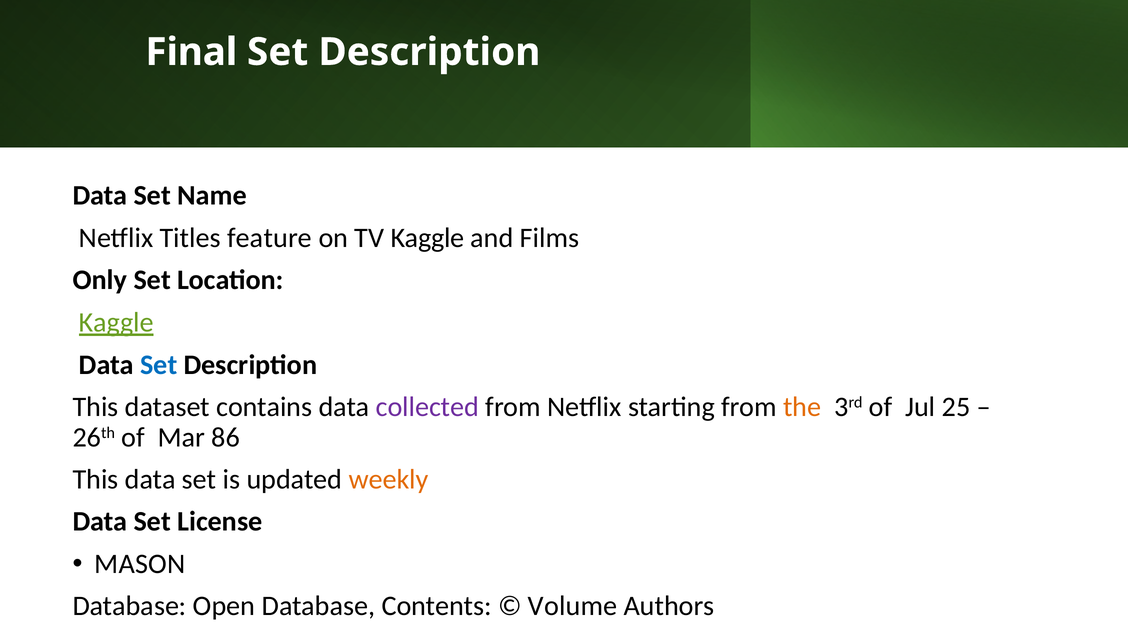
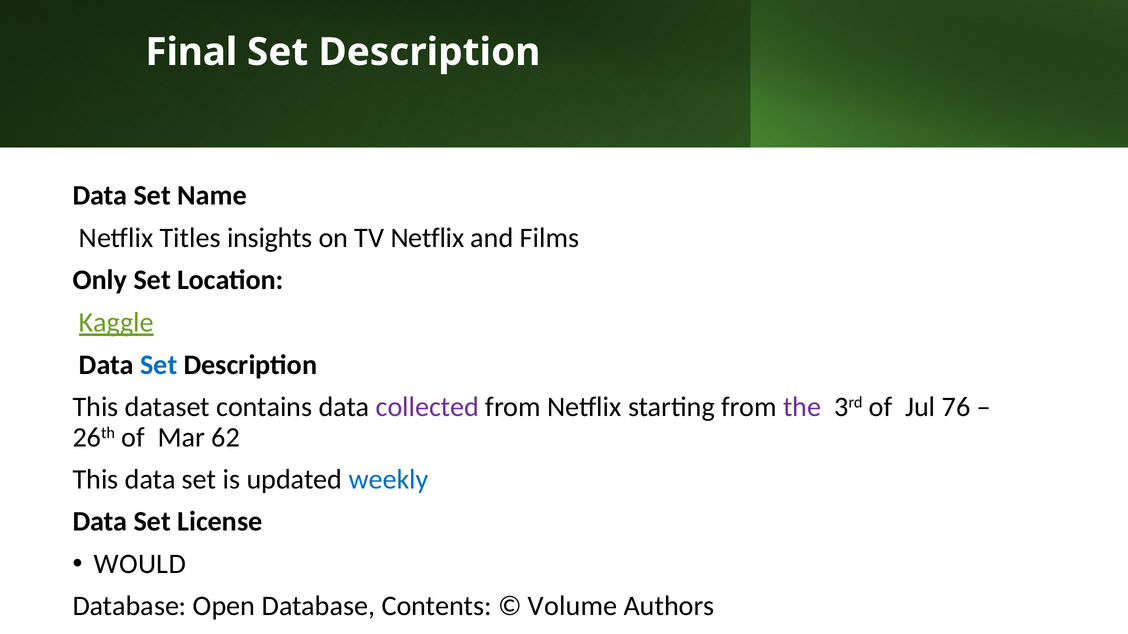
feature: feature -> insights (270, 238)
TV Kaggle: Kaggle -> Netflix (427, 238)
the colour: orange -> purple (802, 407)
25: 25 -> 76 (956, 407)
86: 86 -> 62 (226, 438)
weekly colour: orange -> blue (389, 480)
MASON: MASON -> WOULD (140, 564)
